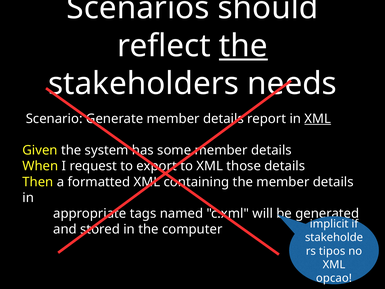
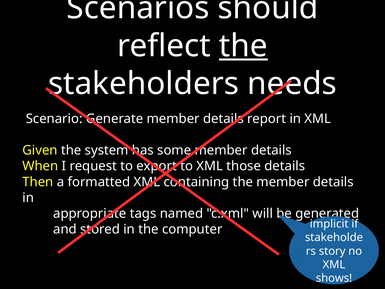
XML underline: present -> none (318, 119)
tipos: tipos -> story (332, 251)
opcao: opcao -> shows (334, 278)
